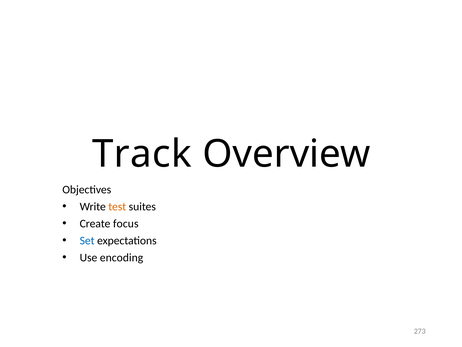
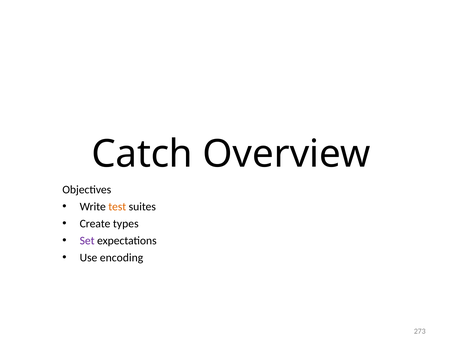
Track: Track -> Catch (142, 154)
focus: focus -> types (126, 223)
Set colour: blue -> purple (87, 240)
